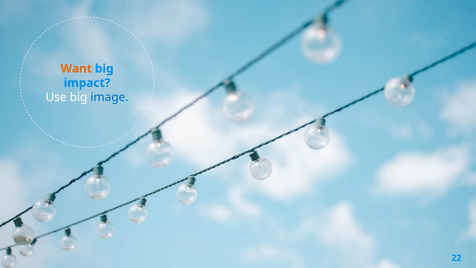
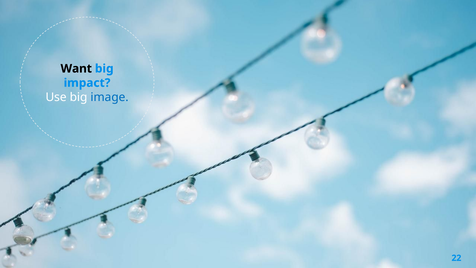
Want colour: orange -> black (76, 69)
